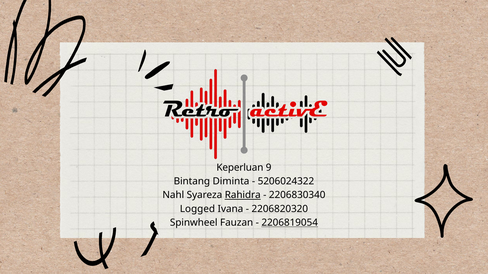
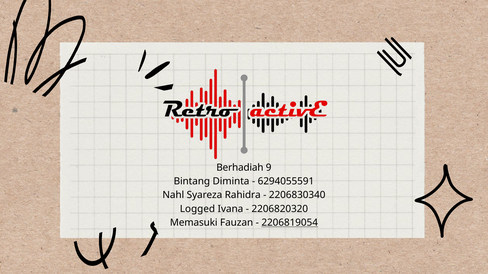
Keperluan: Keperluan -> Berhadiah (240, 168)
5206024322: 5206024322 -> 6294055591 (286, 182)
Rahidra underline: present -> none (243, 195)
Spinwheel: Spinwheel -> Memasuki (194, 223)
